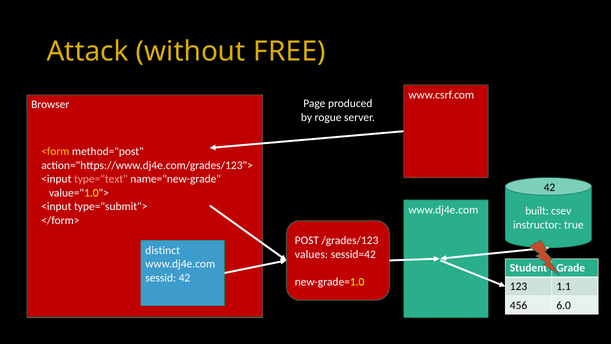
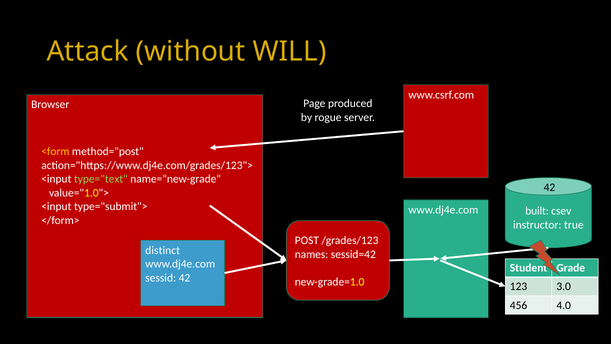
FREE: FREE -> WILL (290, 51)
type="text colour: pink -> light green (101, 179)
values: values -> names (312, 254)
1.1: 1.1 -> 3.0 (564, 286)
6.0: 6.0 -> 4.0 (564, 305)
